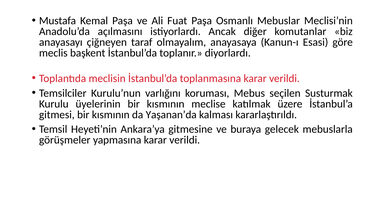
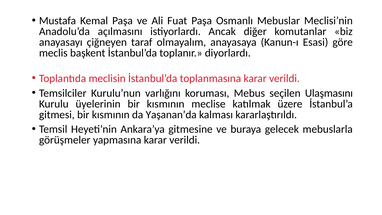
Susturmak: Susturmak -> Ulaşmasını (329, 93)
